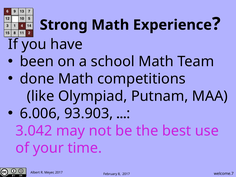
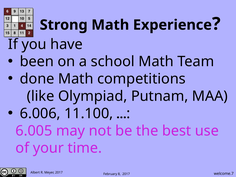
93.903: 93.903 -> 11.100 (89, 113)
3.042: 3.042 -> 6.005 (34, 131)
